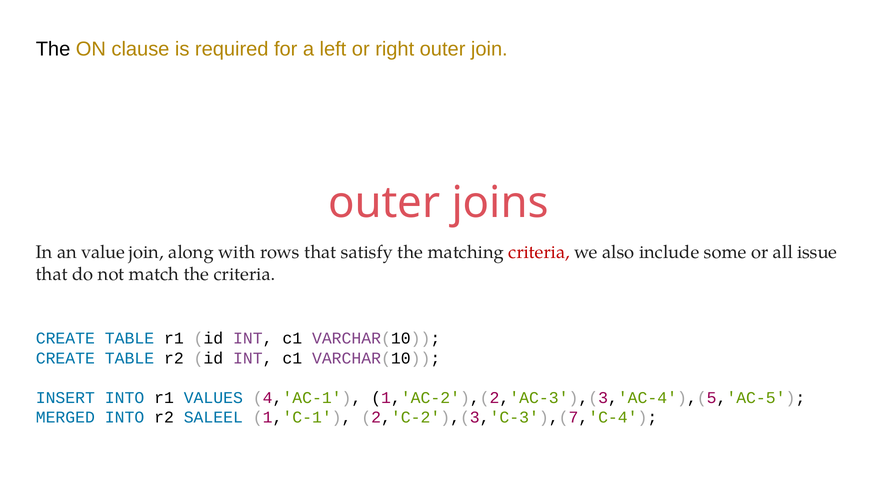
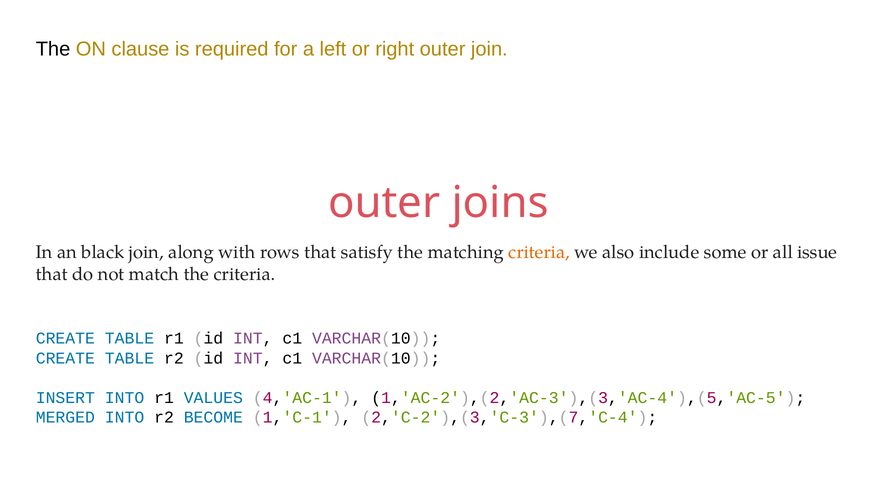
value: value -> black (103, 252)
criteria colour: red -> orange (539, 252)
SALEEL: SALEEL -> BECOME (213, 417)
